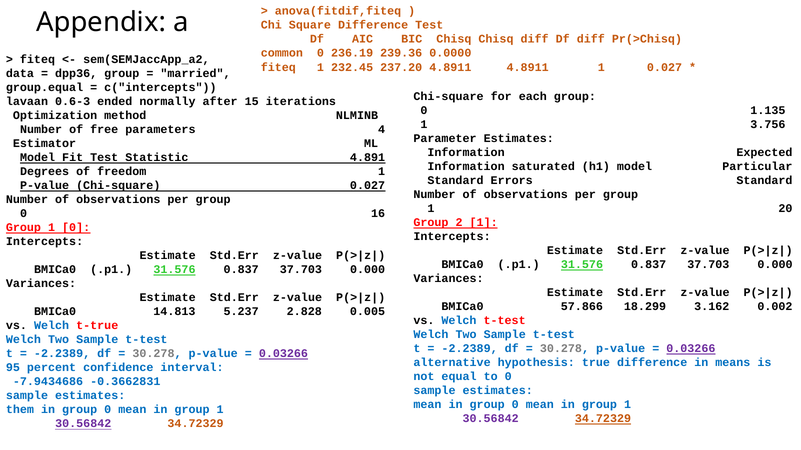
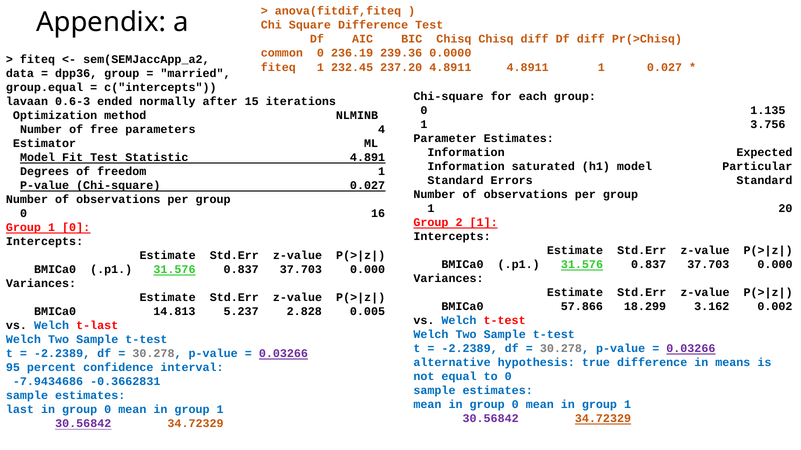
t-true: t-true -> t-last (97, 326)
them: them -> last (20, 410)
